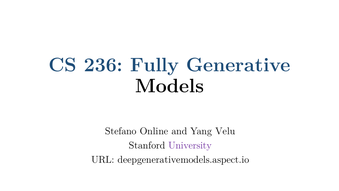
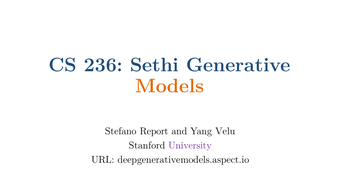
Fully: Fully -> Sethi (154, 65)
Models colour: black -> orange (169, 86)
Online: Online -> Report (154, 131)
